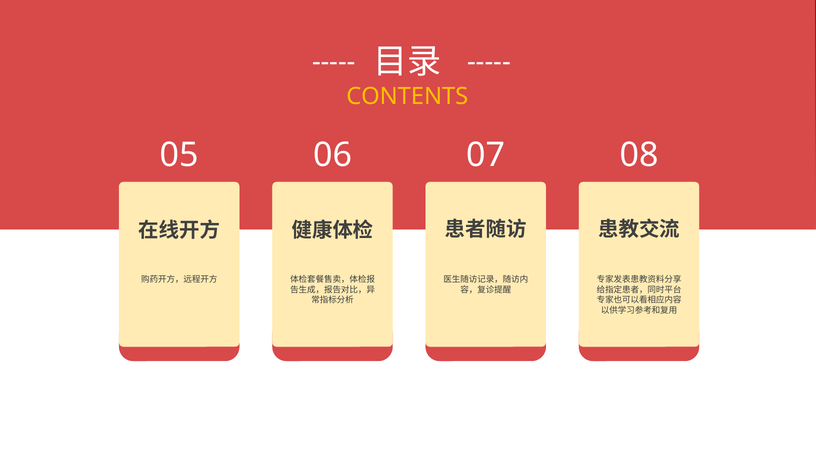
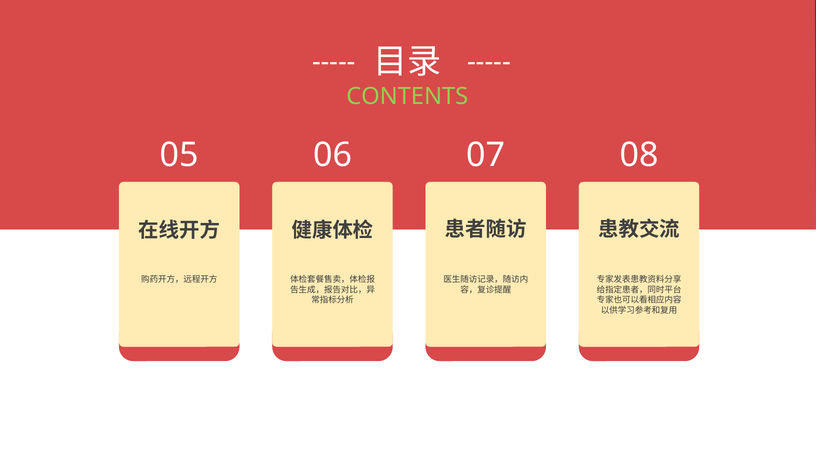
CONTENTS colour: yellow -> light green (407, 96)
